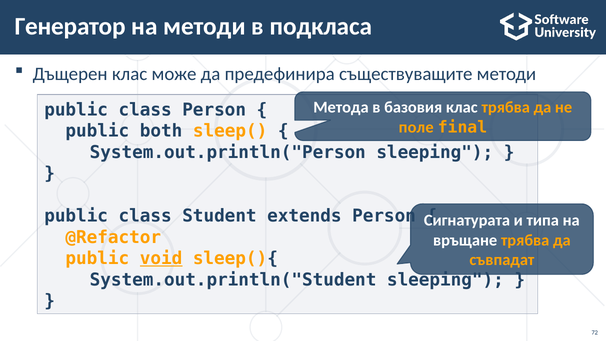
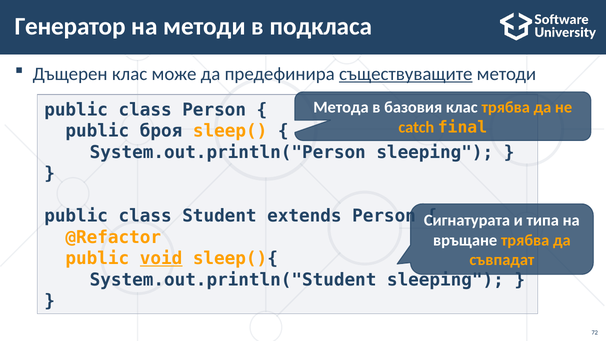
съществуващите underline: none -> present (406, 74)
поле: поле -> catch (416, 127)
both: both -> броя (161, 131)
